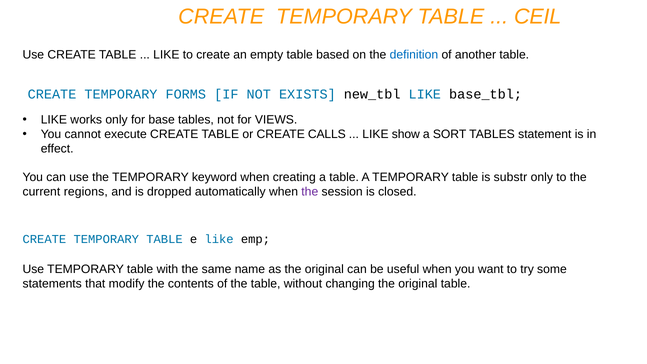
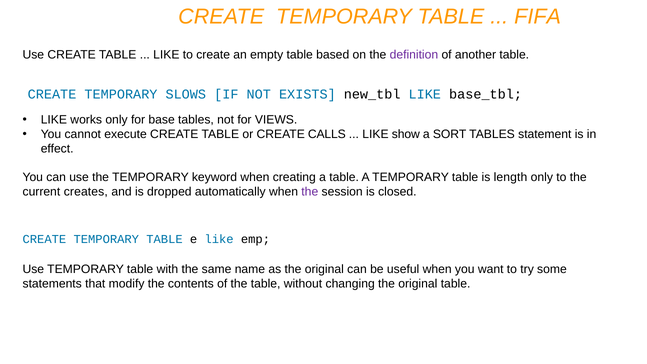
CEIL: CEIL -> FIFA (538, 17)
definition colour: blue -> purple (414, 55)
FORMS: FORMS -> SLOWS (186, 94)
substr: substr -> length (510, 177)
regions: regions -> creates (86, 192)
